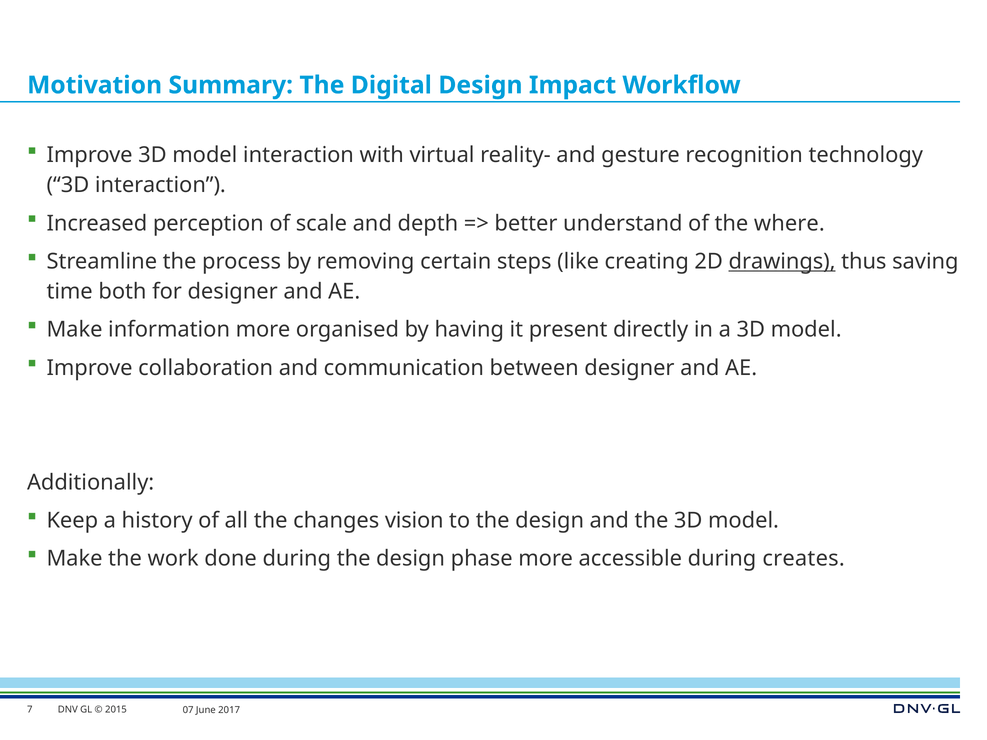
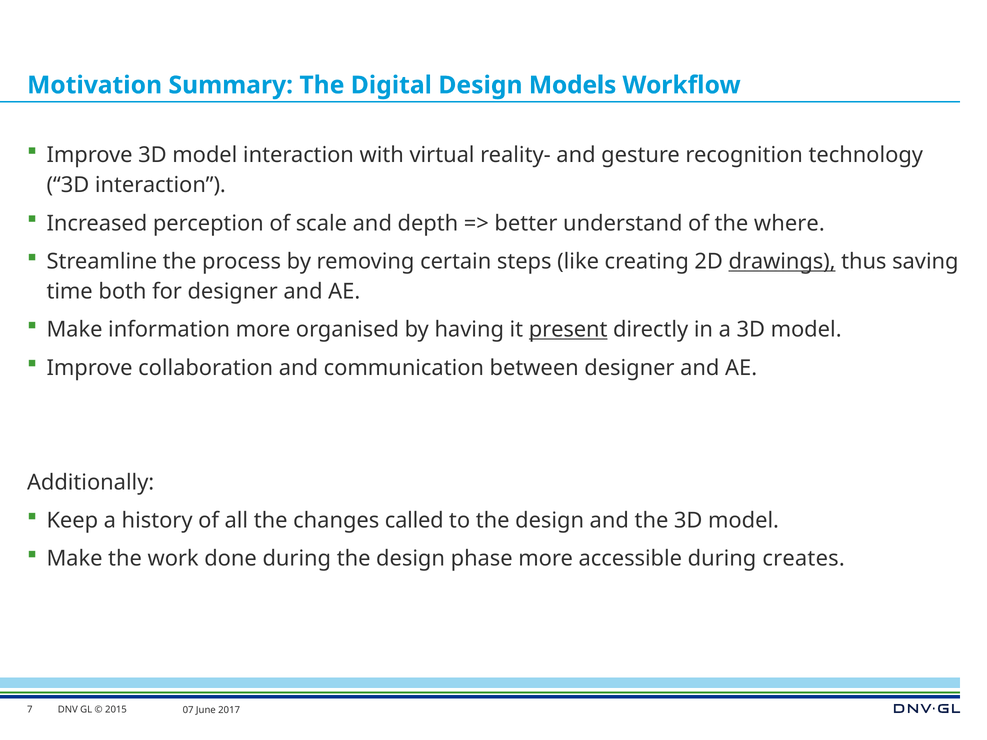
Impact: Impact -> Models (573, 85)
present underline: none -> present (568, 330)
vision: vision -> called (414, 521)
